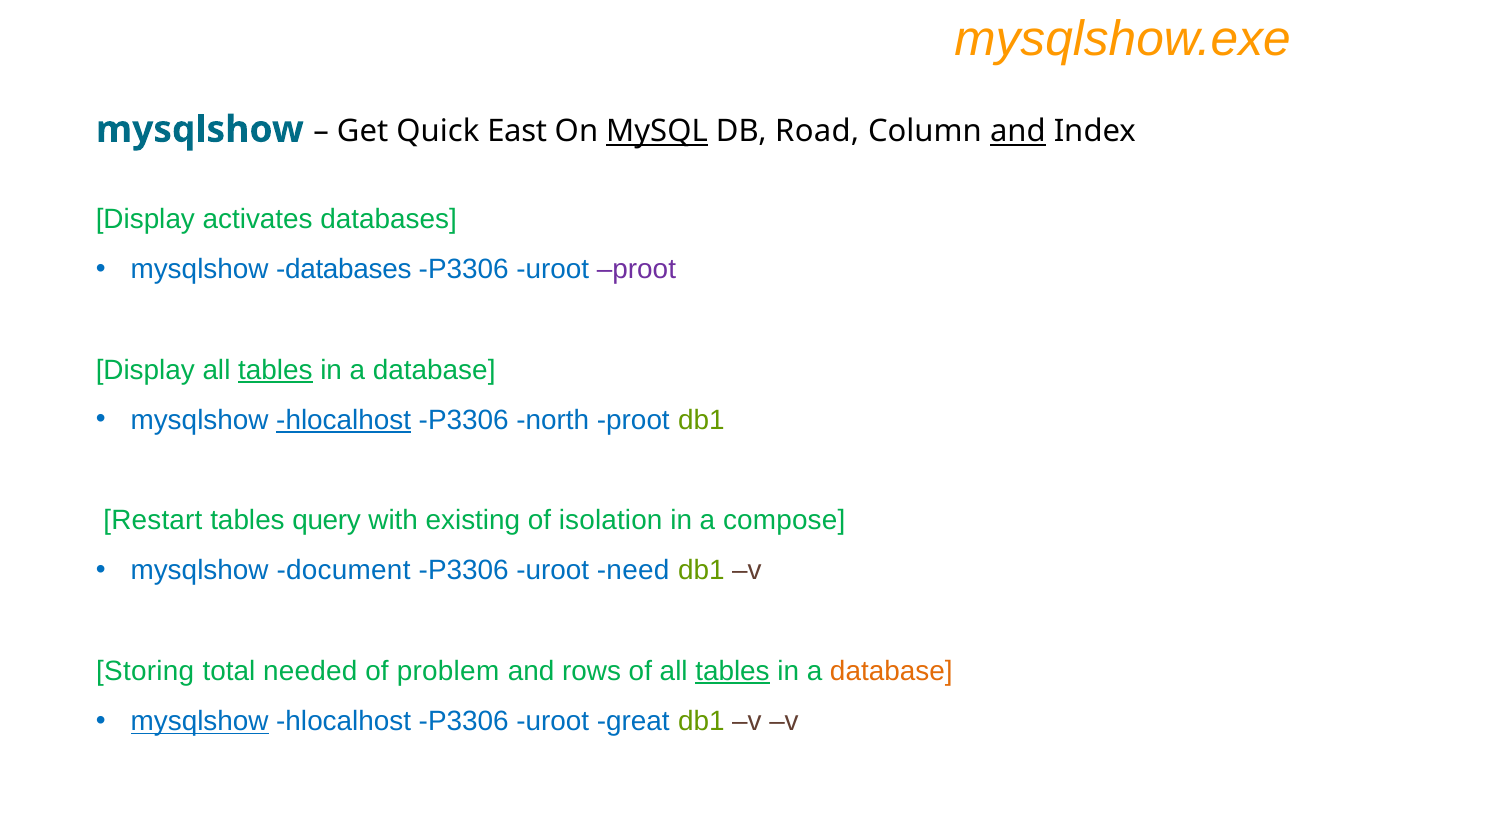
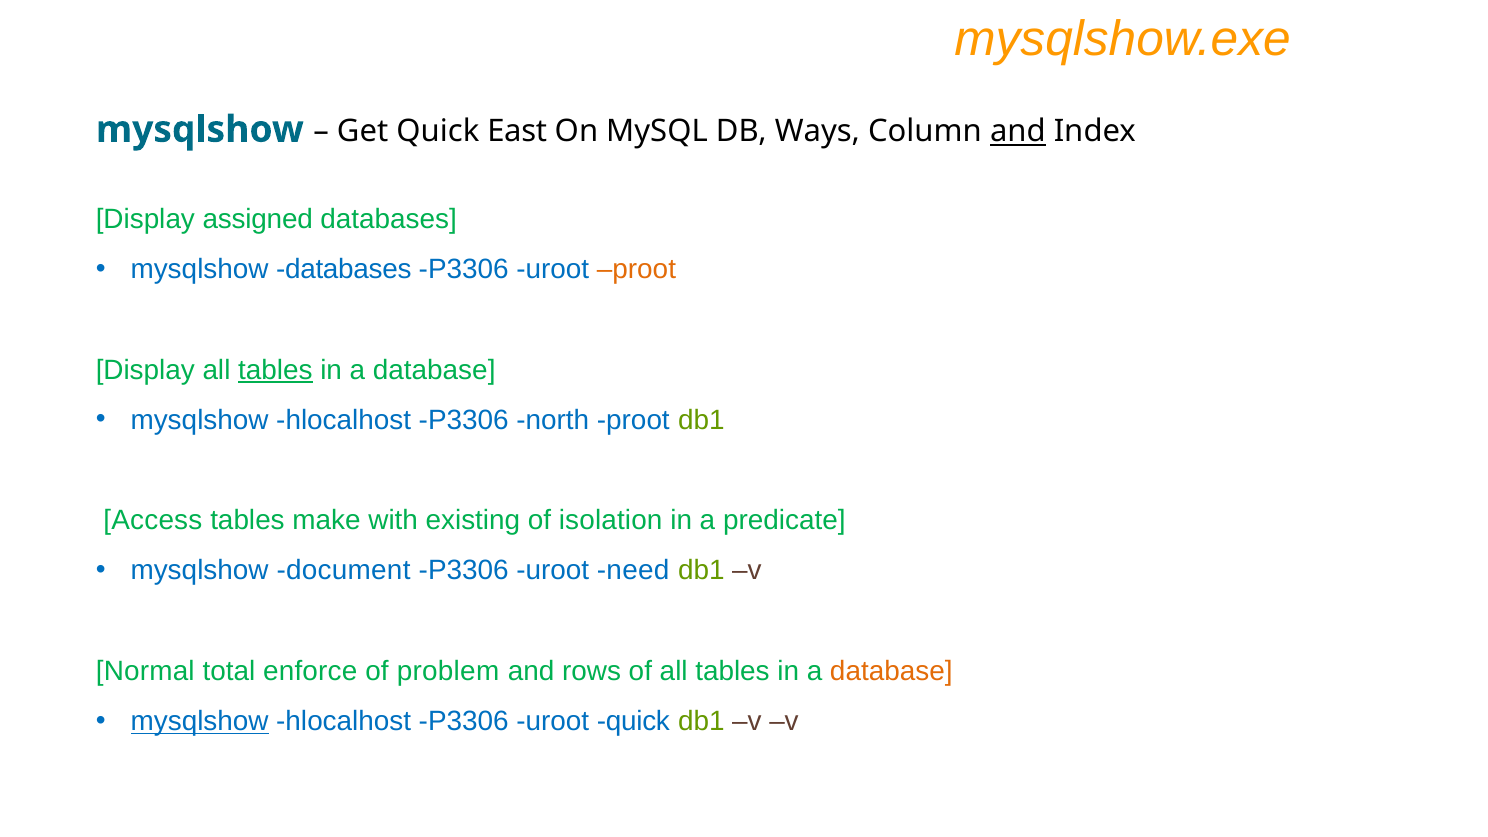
MySQL underline: present -> none (657, 132)
Road: Road -> Ways (817, 132)
activates: activates -> assigned (258, 219)
proot colour: purple -> orange (636, 269)
hlocalhost underline: present -> none (344, 420)
Restart: Restart -> Access (153, 520)
query: query -> make (326, 520)
compose: compose -> predicate (784, 520)
Storing: Storing -> Normal (145, 671)
needed: needed -> enforce (310, 671)
tables underline: present -> none (732, 671)
uroot great: great -> quick (633, 721)
